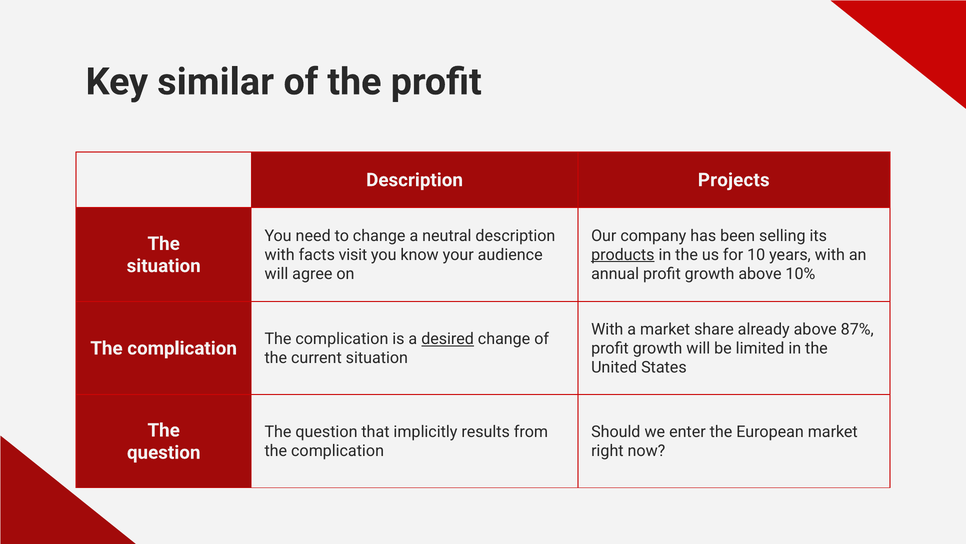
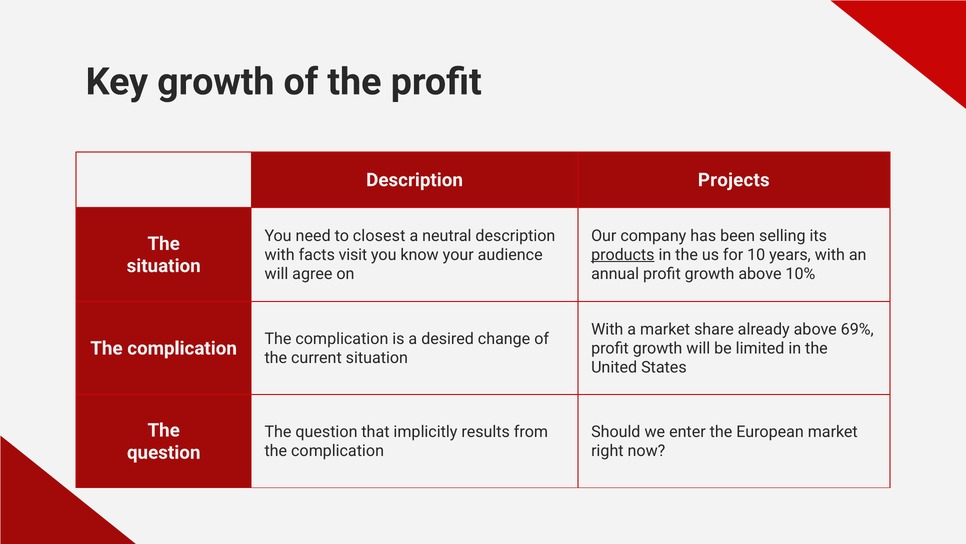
Key similar: similar -> growth (216, 82)
to change: change -> closest (379, 236)
87%: 87% -> 69% (857, 329)
desired underline: present -> none (448, 339)
